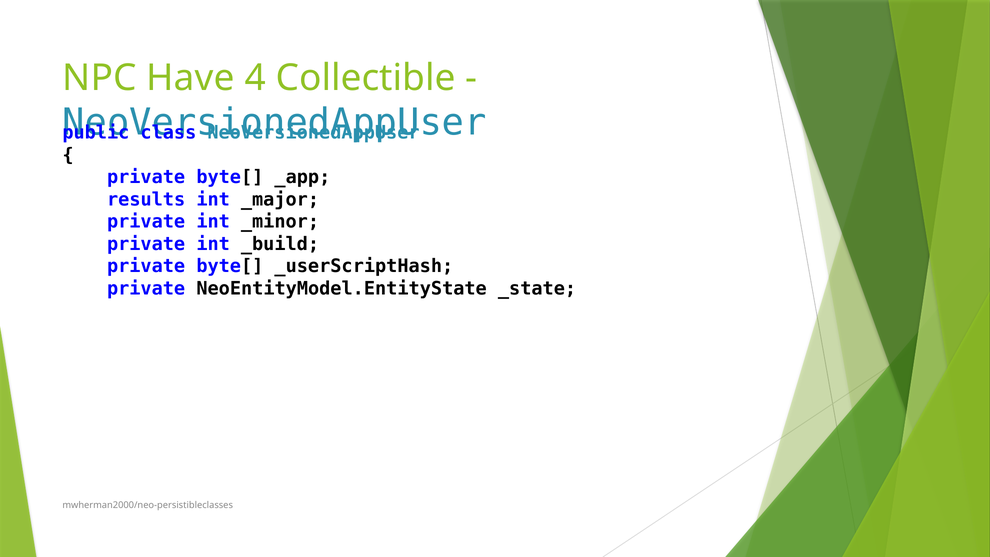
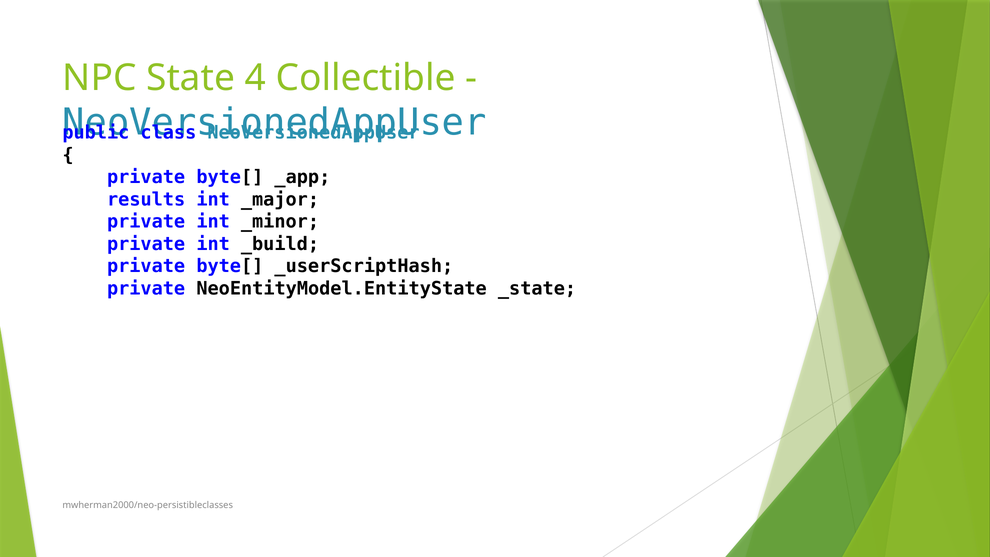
Have: Have -> State (191, 78)
